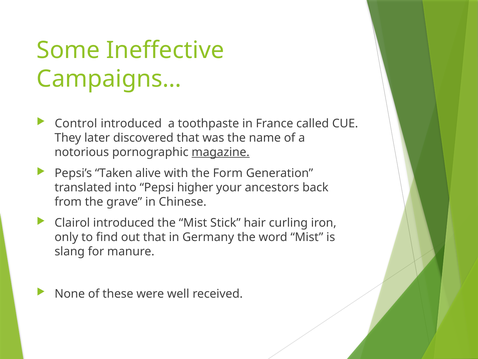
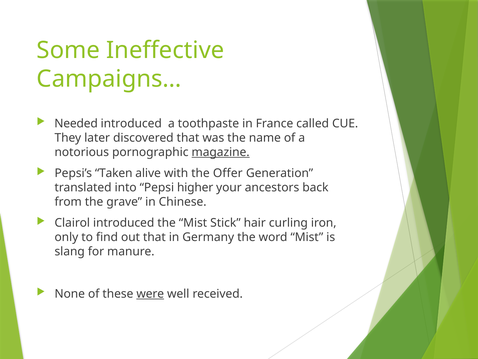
Control: Control -> Needed (76, 123)
Form: Form -> Offer (228, 173)
were underline: none -> present (150, 293)
